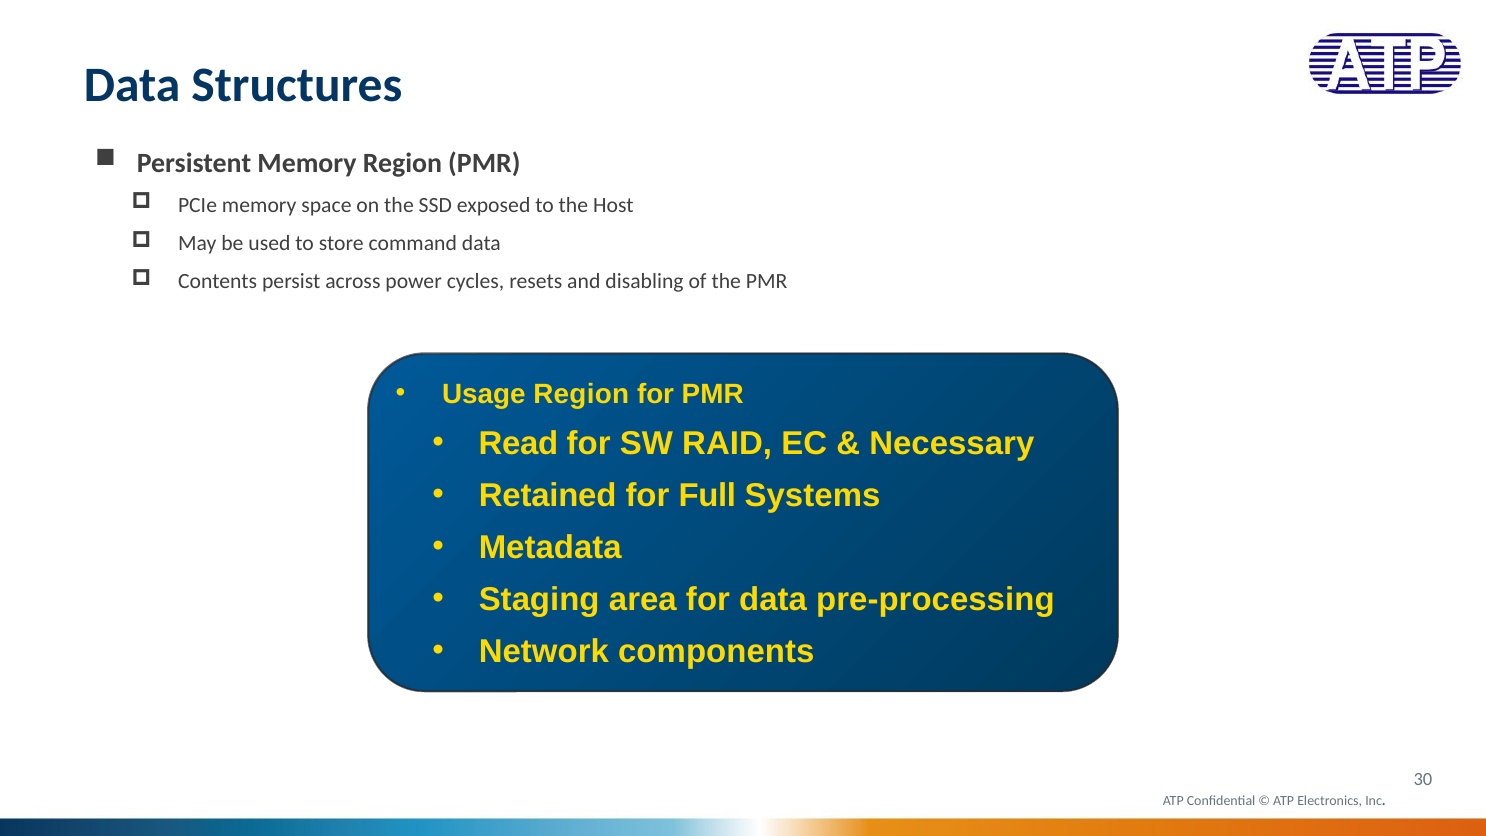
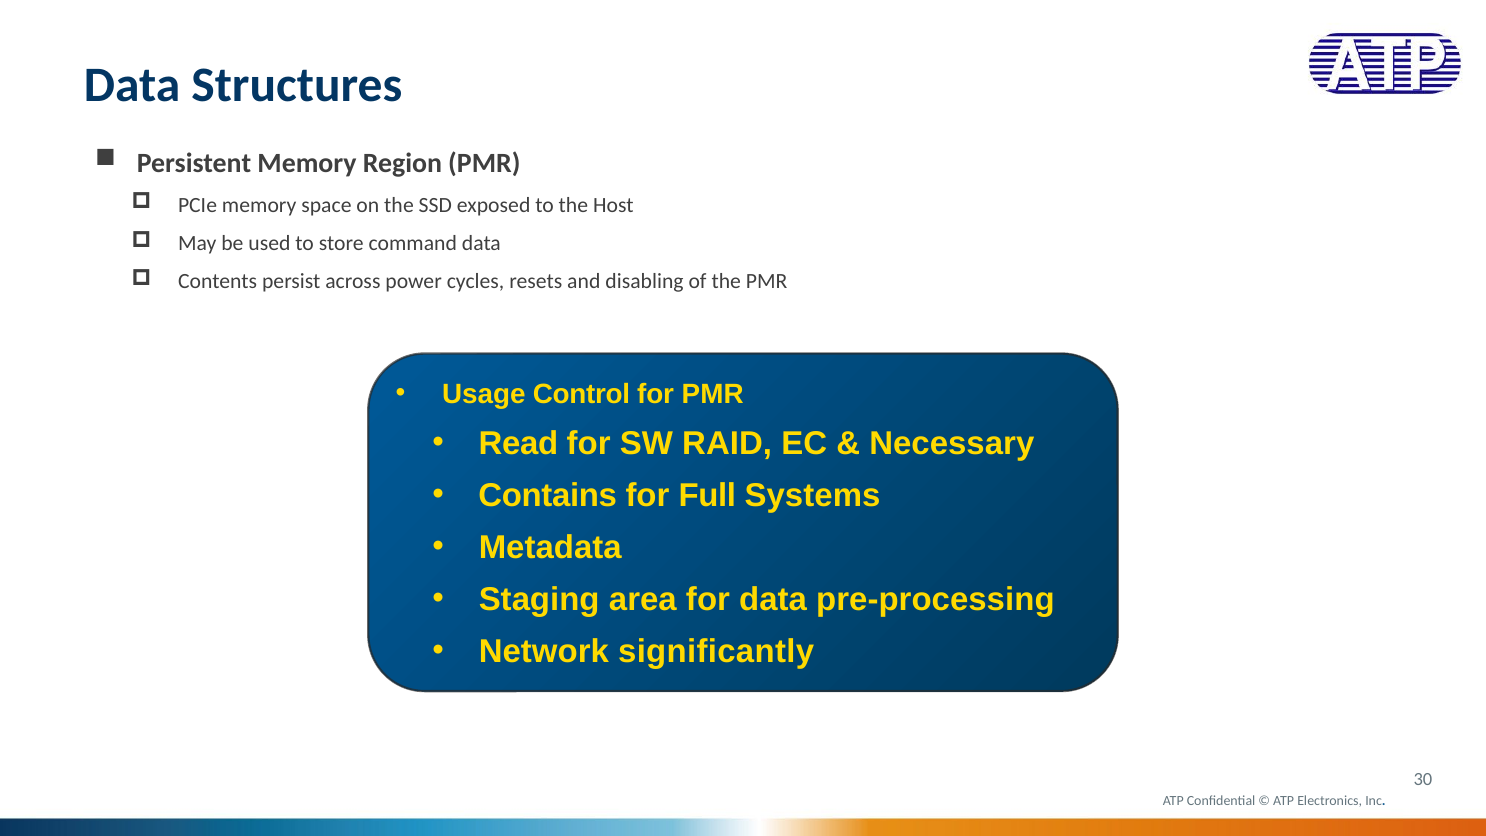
Usage Region: Region -> Control (581, 394)
Retained: Retained -> Contains (548, 495)
components: components -> significantly (716, 652)
